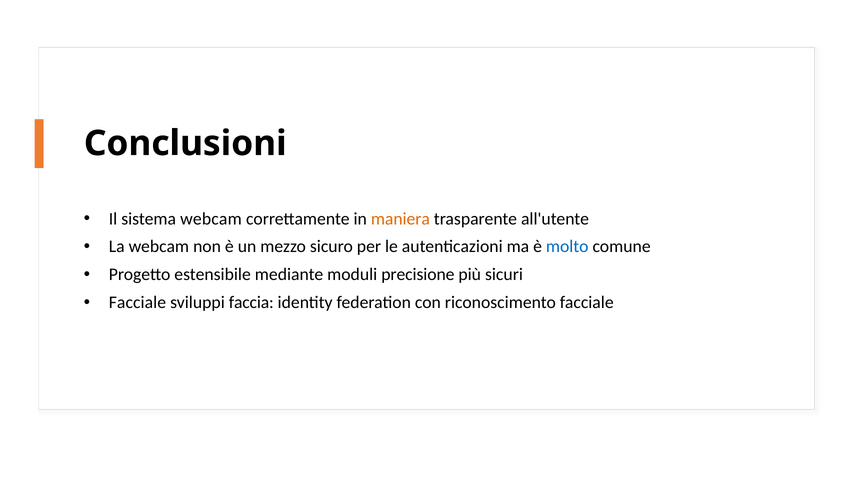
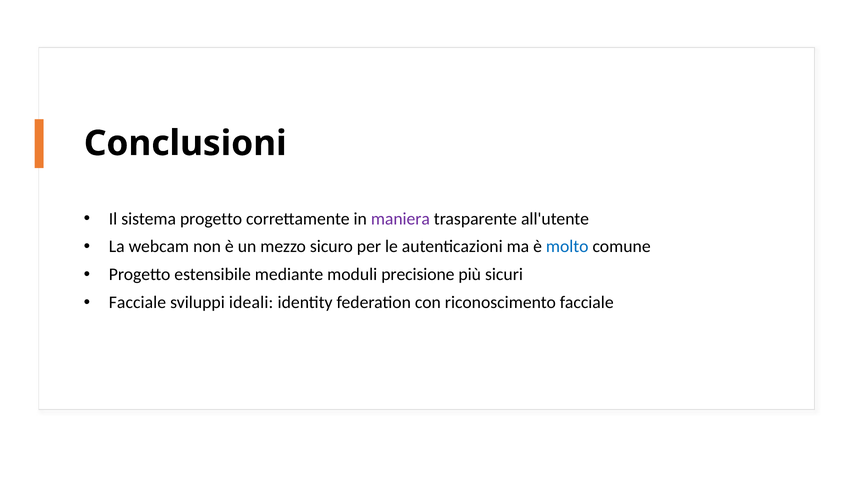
sistema webcam: webcam -> progetto (211, 218)
maniera colour: orange -> purple (400, 218)
faccia: faccia -> ideali (251, 302)
